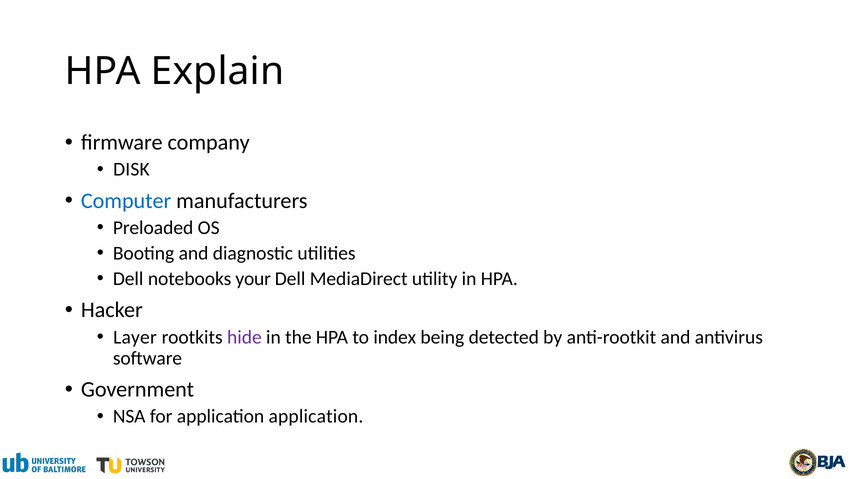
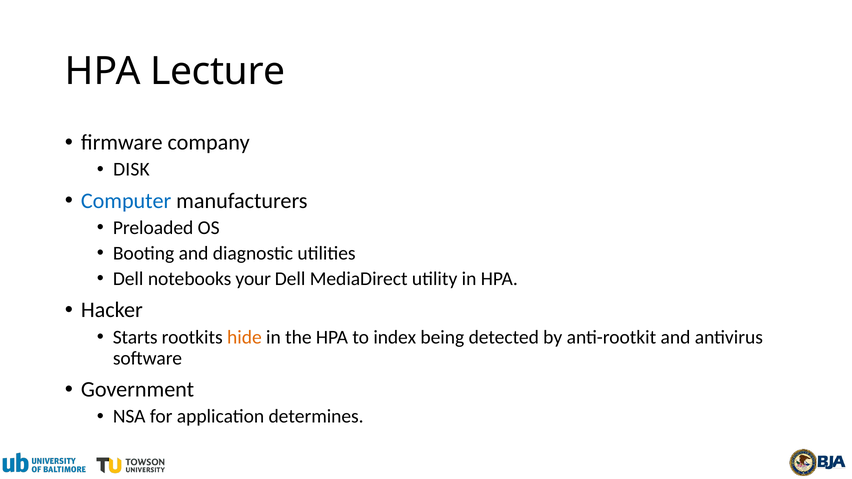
Explain: Explain -> Lecture (218, 72)
Layer: Layer -> Starts (135, 337)
hide colour: purple -> orange (244, 337)
application application: application -> determines (316, 417)
